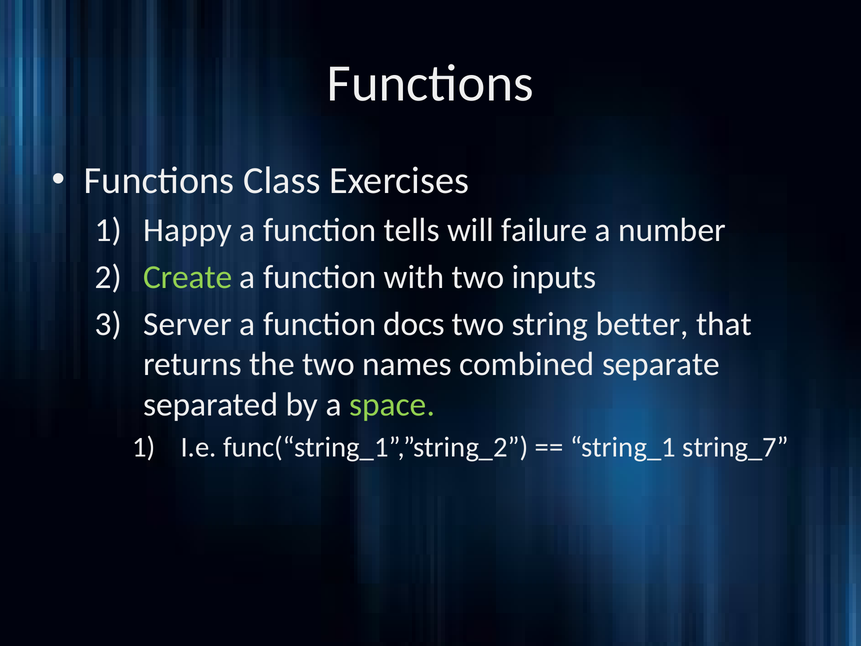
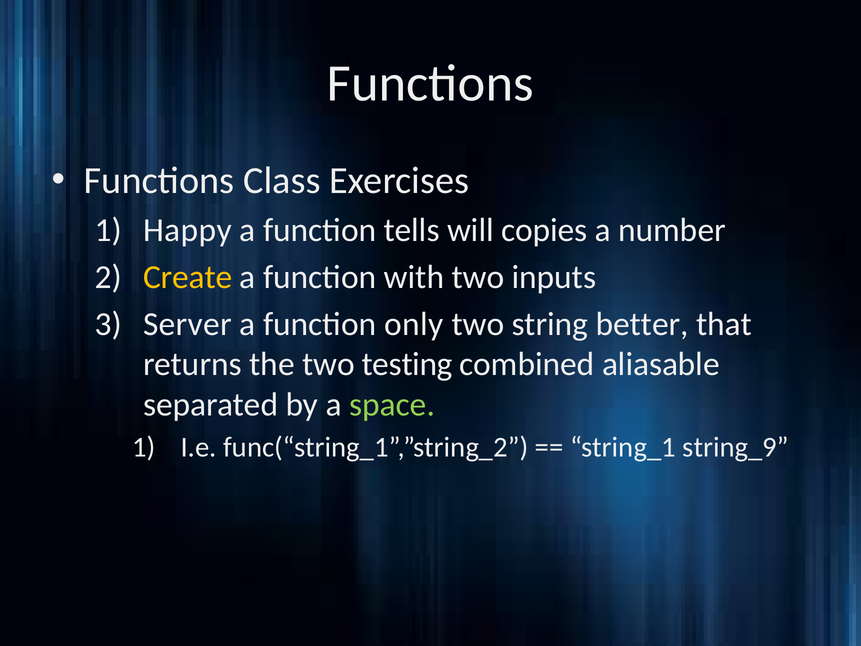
failure: failure -> copies (544, 230)
Create colour: light green -> yellow (188, 277)
docs: docs -> only (414, 324)
names: names -> testing (407, 364)
separate: separate -> aliasable (661, 364)
string_7: string_7 -> string_9 (736, 447)
